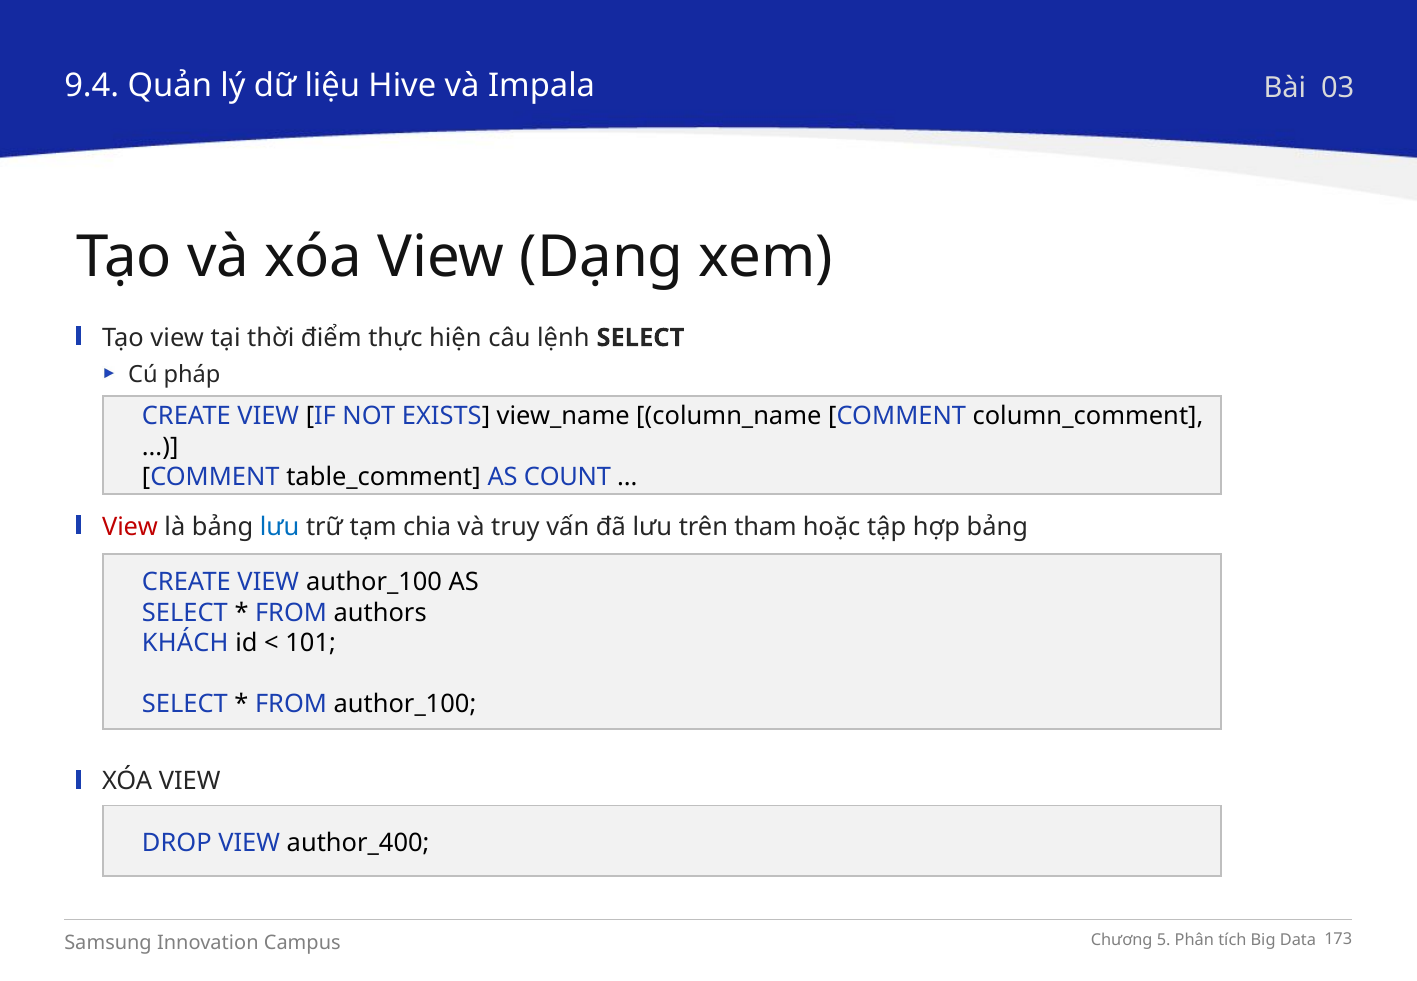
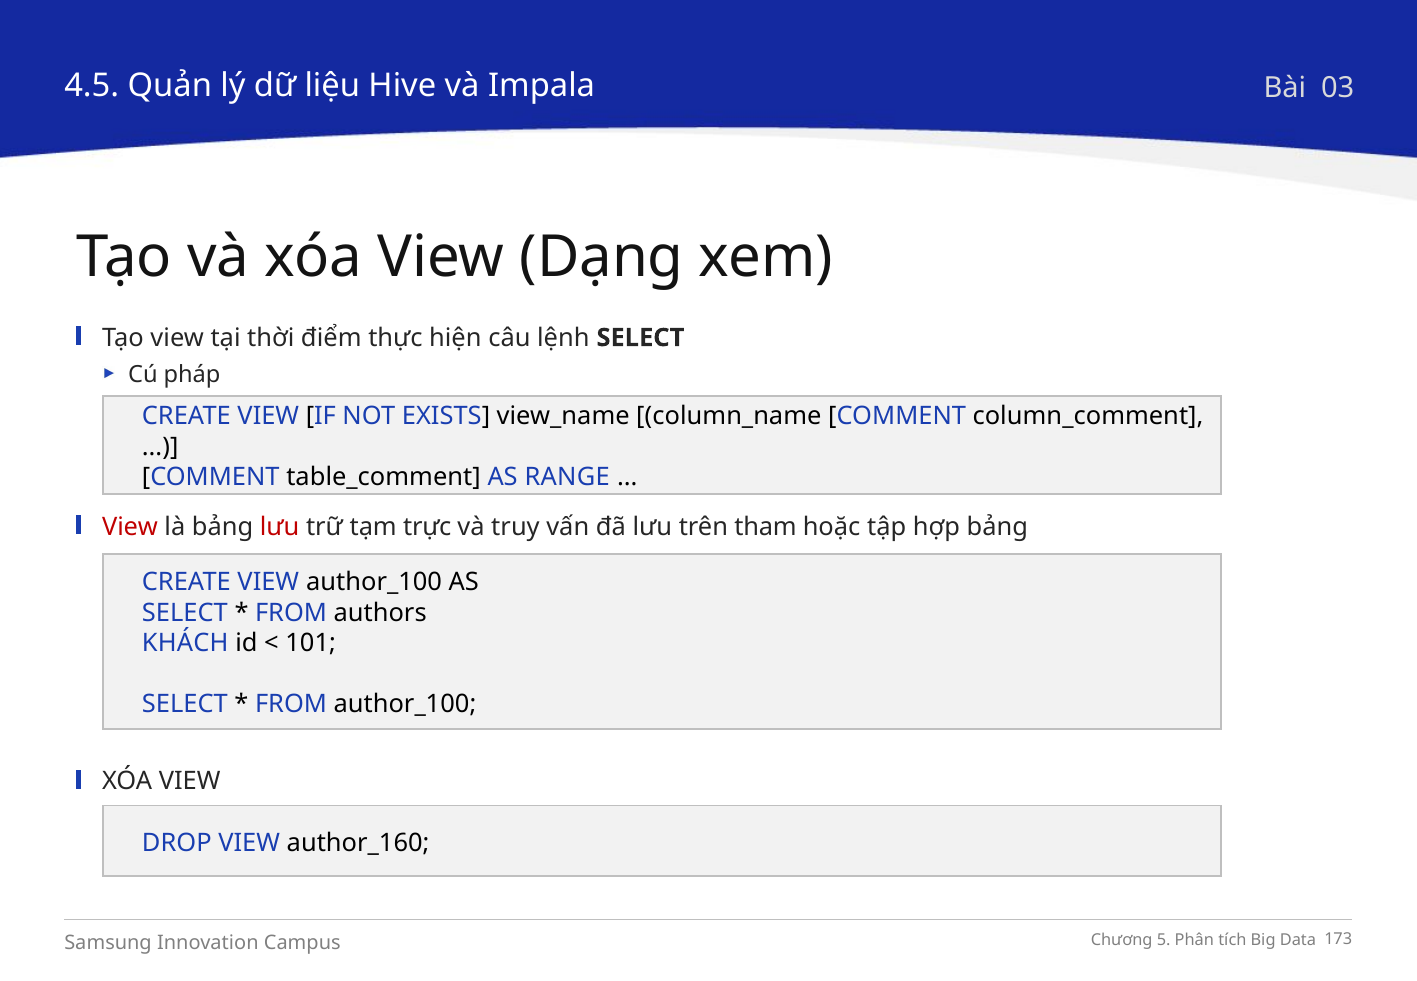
9.4: 9.4 -> 4.5 (92, 86)
COUNT: COUNT -> RANGE (567, 478)
lưu colour: blue -> red (280, 527)
chia: chia -> trực (427, 527)
author_400: author_400 -> author_160 (358, 843)
